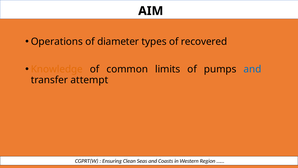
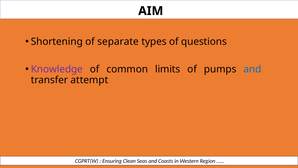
Operations: Operations -> Shortening (57, 41)
diameter: diameter -> separate (118, 41)
recovered: recovered -> questions (204, 41)
Knowledge colour: orange -> purple (57, 69)
